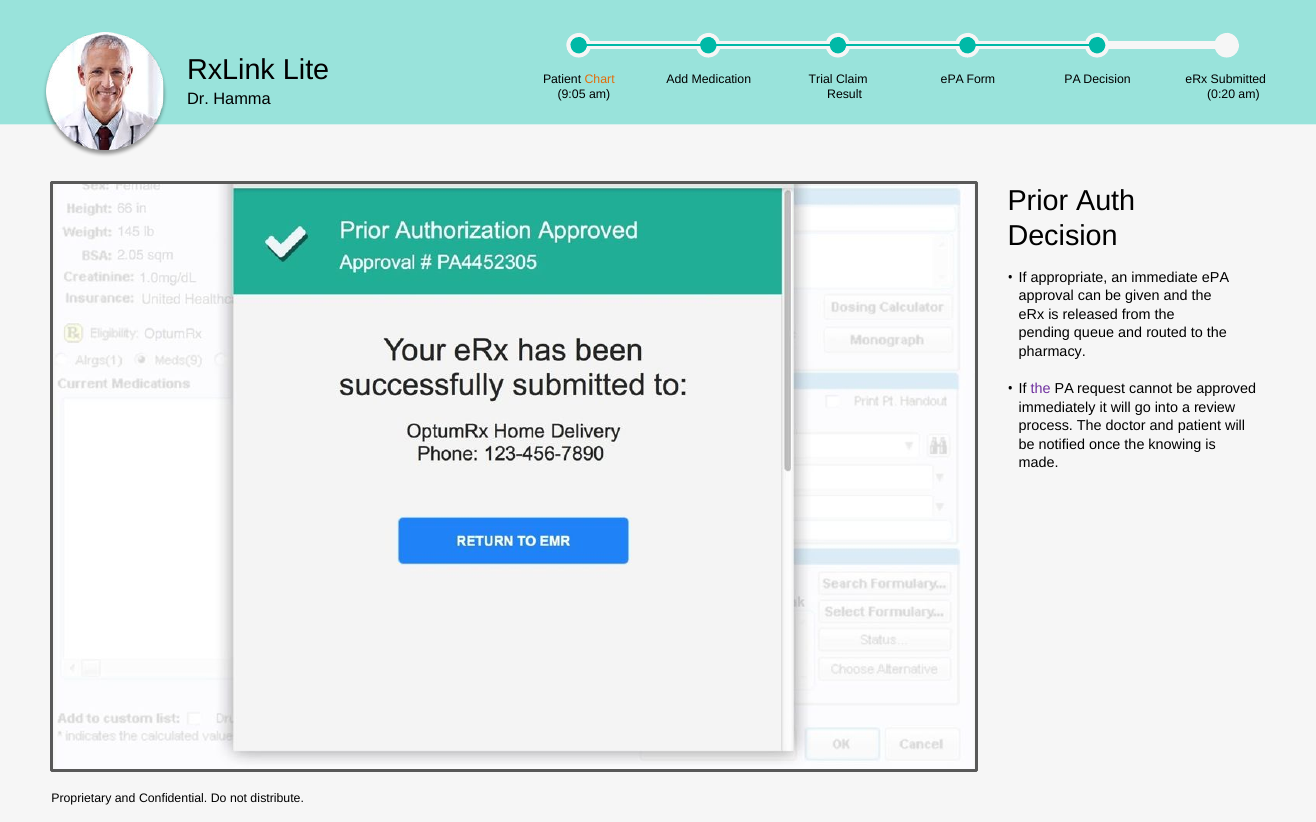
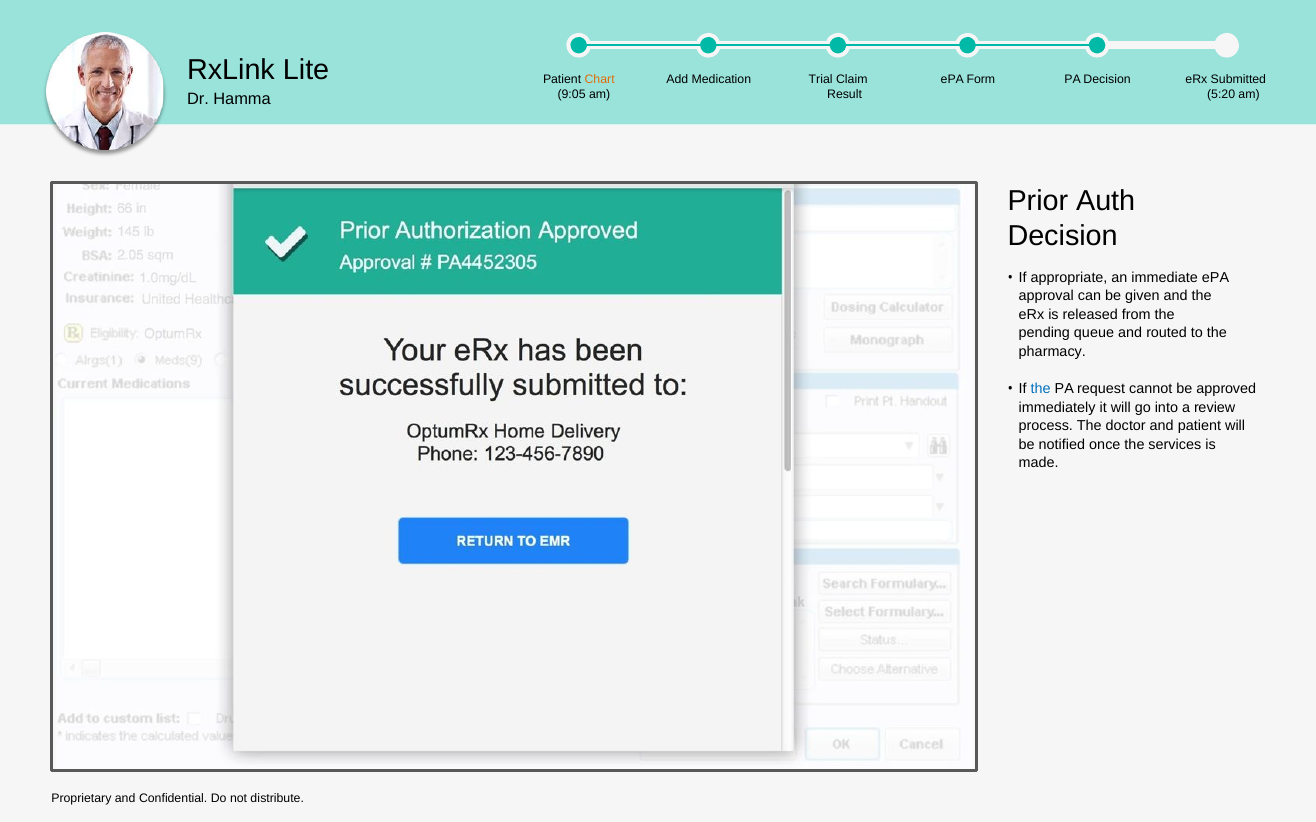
0:20: 0:20 -> 5:20 (1221, 94)
the colour: purple -> blue (1041, 389)
knowing: knowing -> services (1175, 445)
